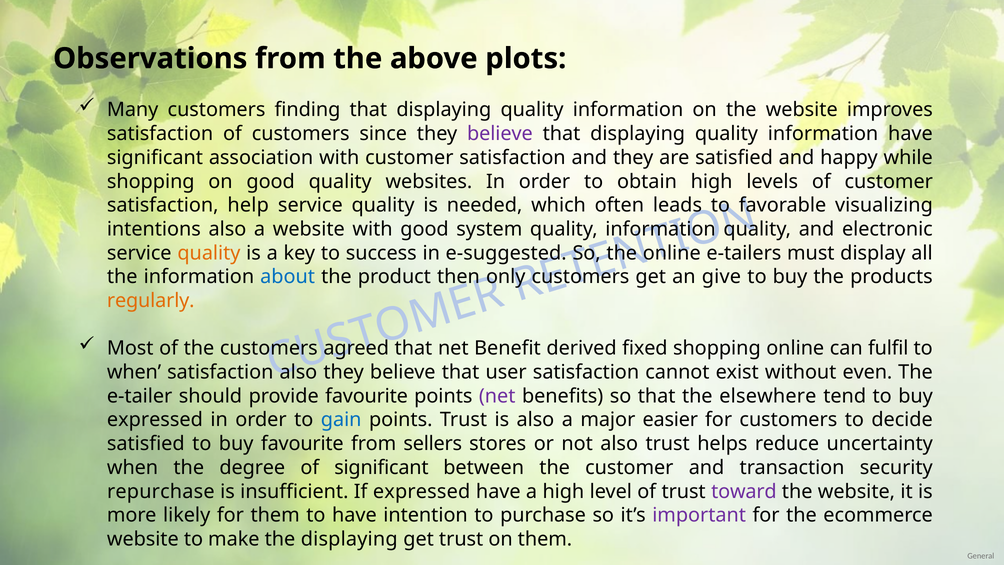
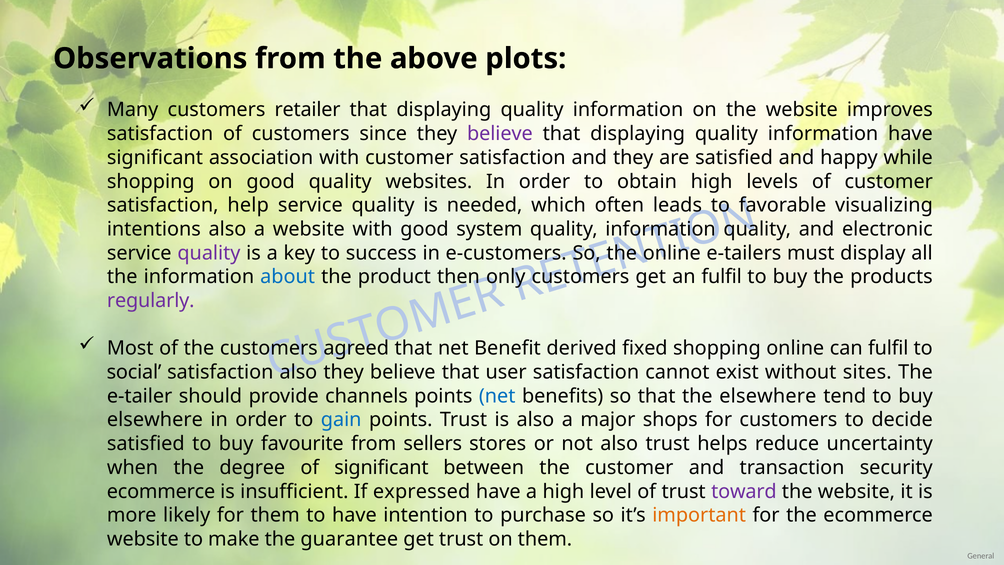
finding: finding -> retailer (308, 110)
quality colour: orange -> purple (209, 253)
e-suggested: e-suggested -> e-customers (506, 253)
an give: give -> fulfil (722, 277)
regularly colour: orange -> purple (151, 301)
when: when -> social (134, 372)
even: even -> sites (867, 372)
provide favourite: favourite -> channels (367, 396)
net colour: purple -> blue (497, 396)
expressed: expressed -> elsewhere (155, 420)
easier: easier -> shops (670, 420)
repurchase: repurchase -> ecommerce (161, 491)
important colour: purple -> orange (699, 515)
the displaying: displaying -> guarantee (349, 539)
